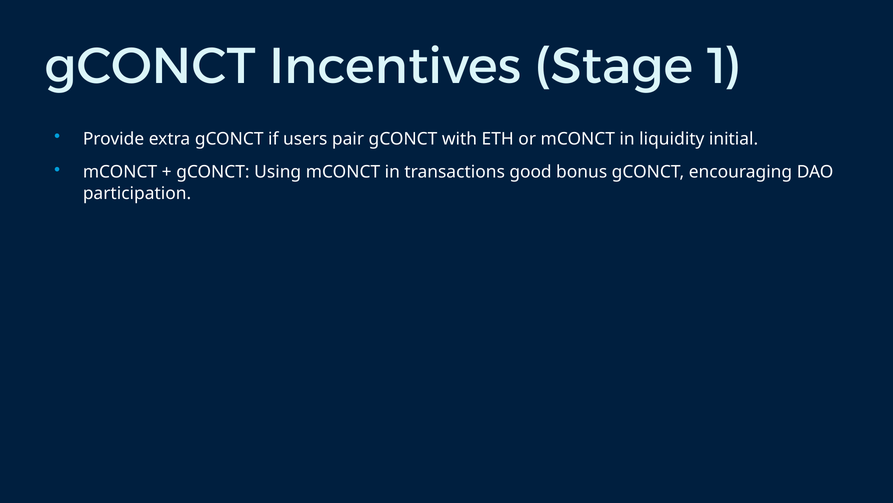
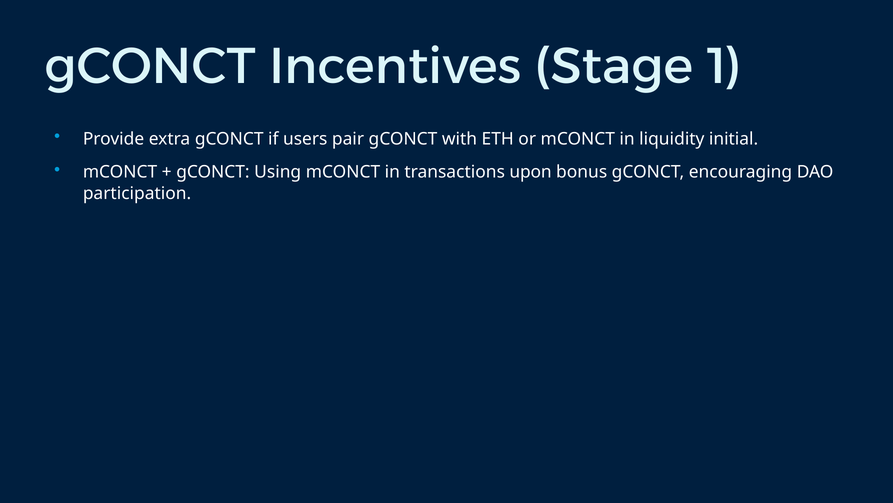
good: good -> upon (531, 172)
